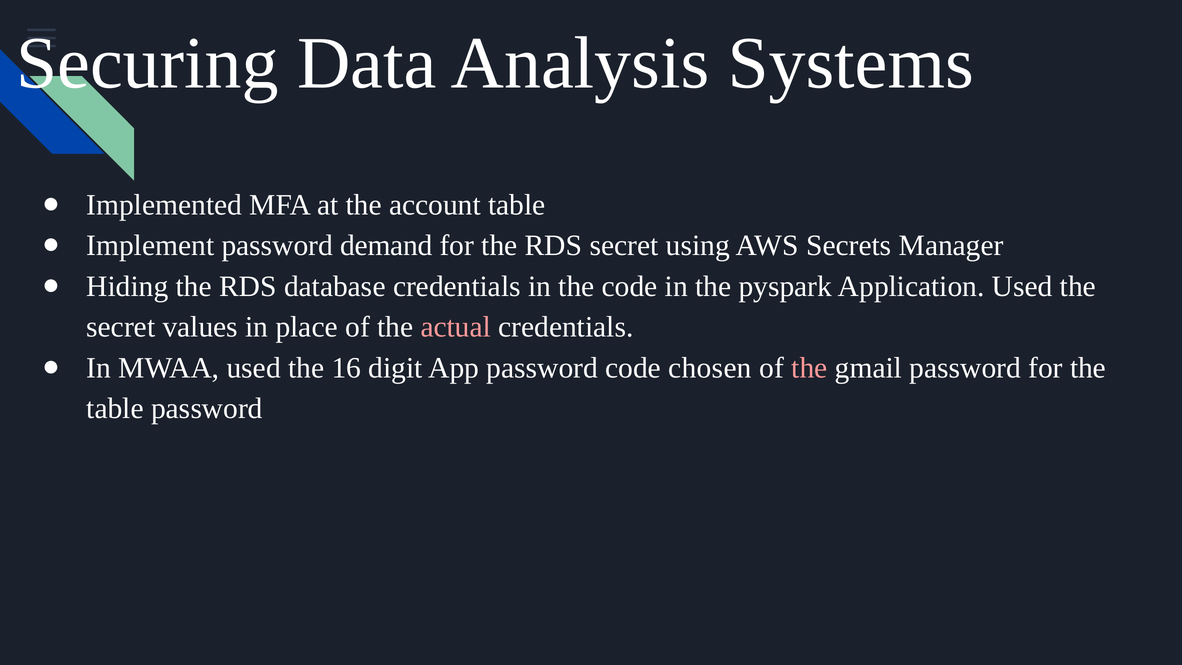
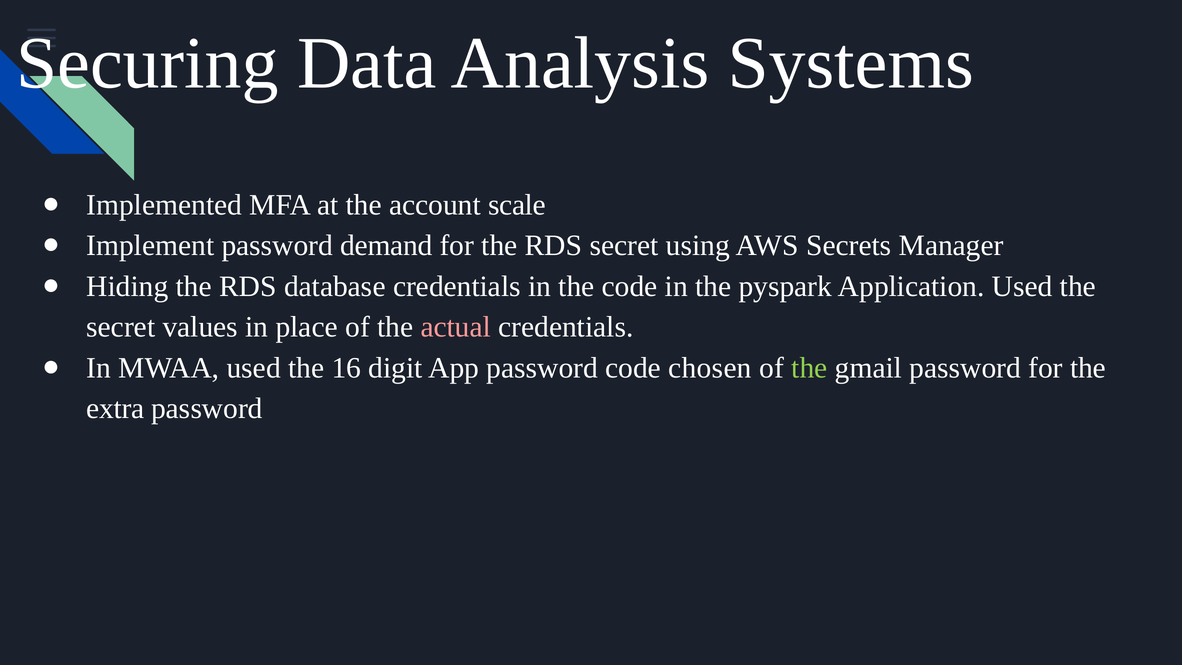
account table: table -> scale (517, 205)
the colour: pink -> light green (809, 368)
table: table -> extra (115, 409)
